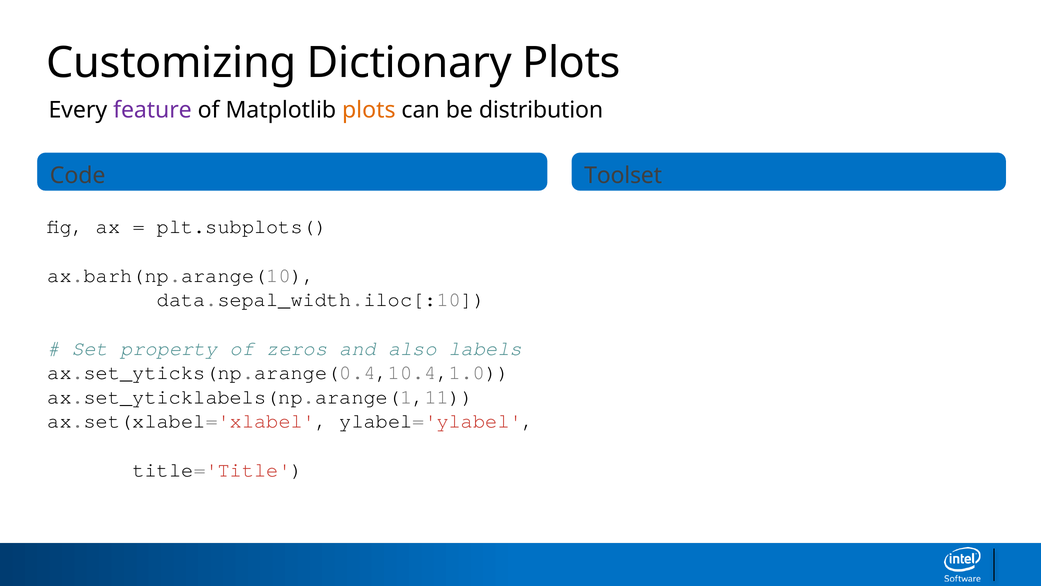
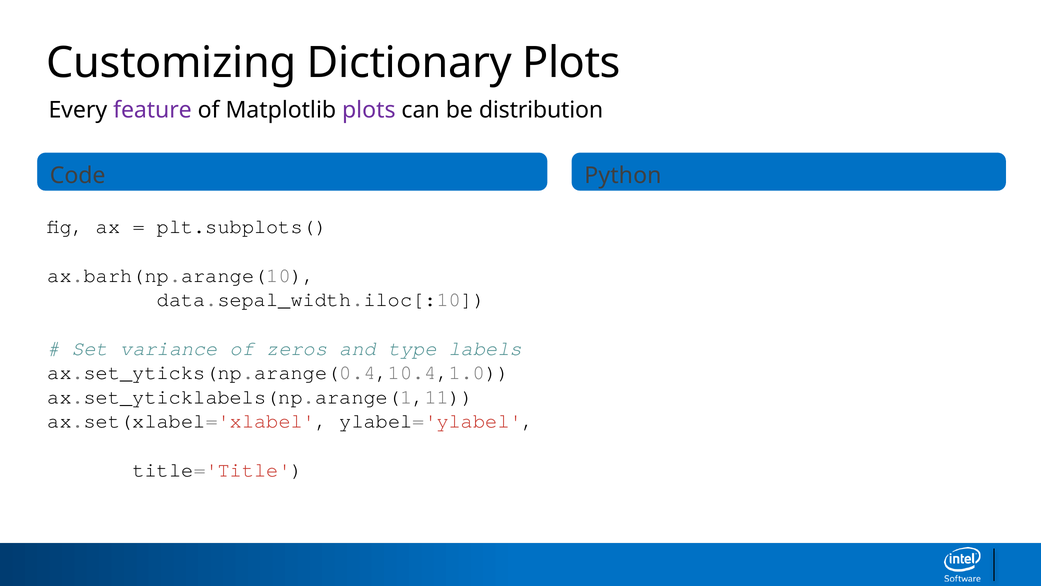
plots colour: orange -> purple (369, 110)
Toolset: Toolset -> Python (623, 176)
property: property -> variance (169, 348)
also: also -> type (412, 348)
